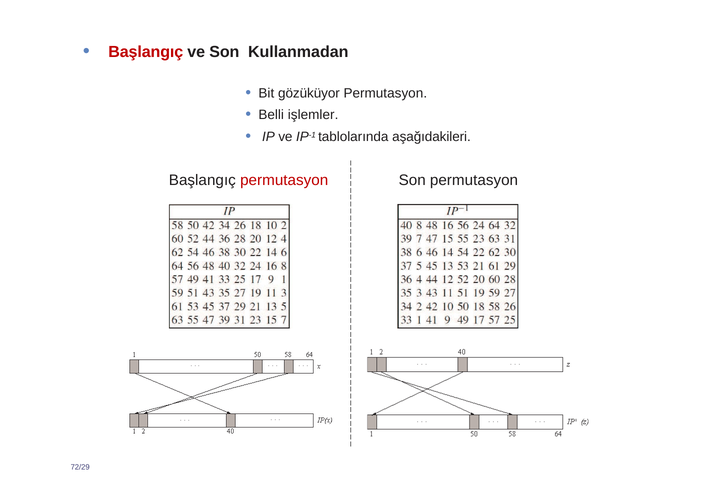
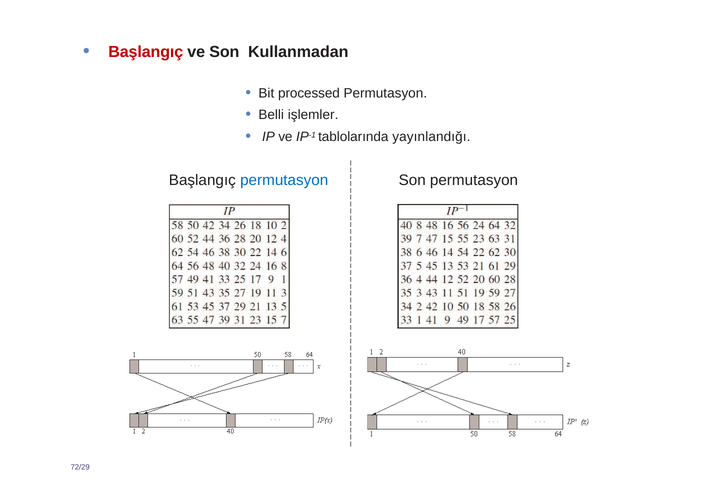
gözüküyor: gözüküyor -> processed (309, 93)
aşağıdakileri: aşağıdakileri -> yayınlandığı (431, 136)
permutasyon colour: red -> blue (284, 180)
